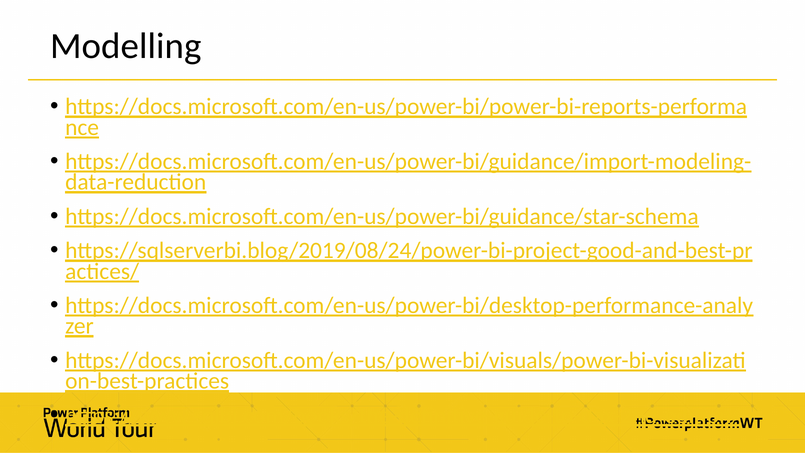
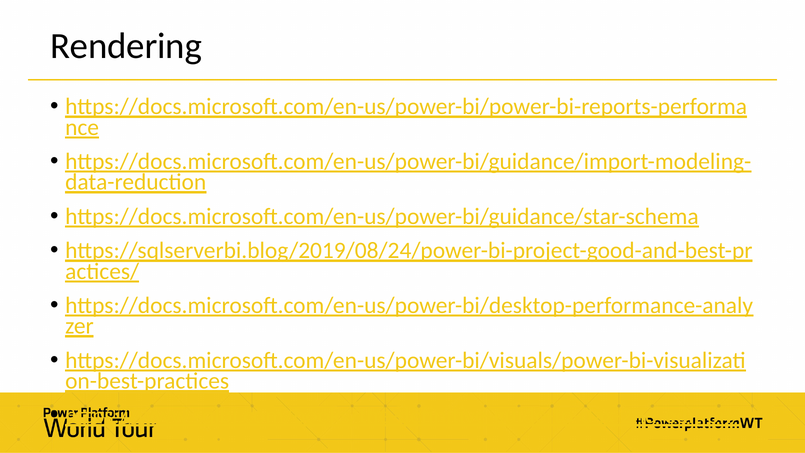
Modelling: Modelling -> Rendering (126, 46)
